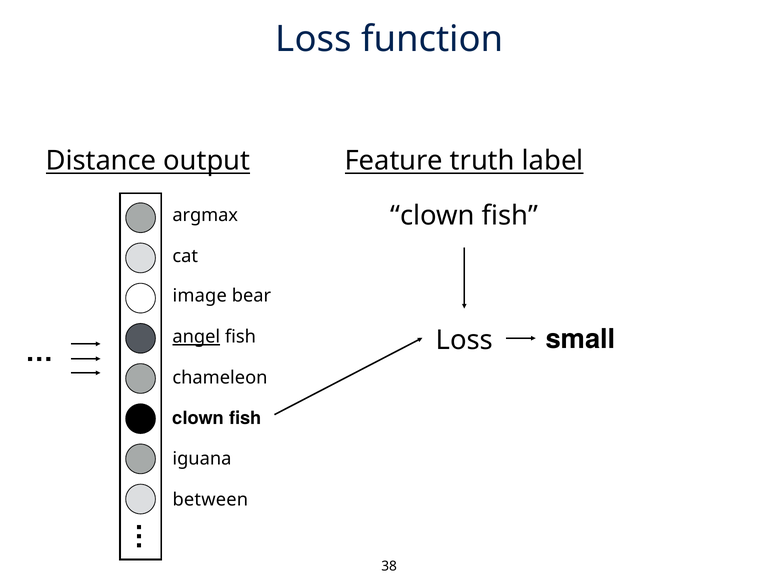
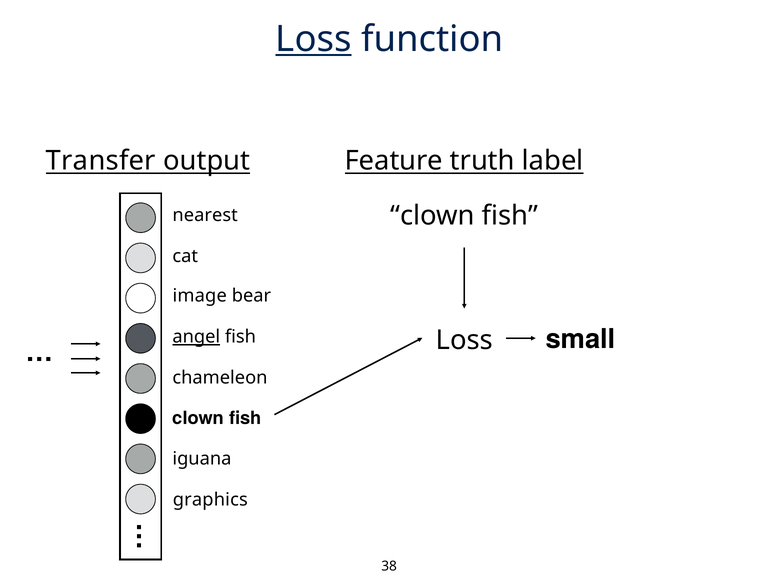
Loss underline: none -> present (314, 39)
Distance: Distance -> Transfer (101, 161)
argmax: argmax -> nearest (205, 215)
between: between -> graphics (210, 500)
